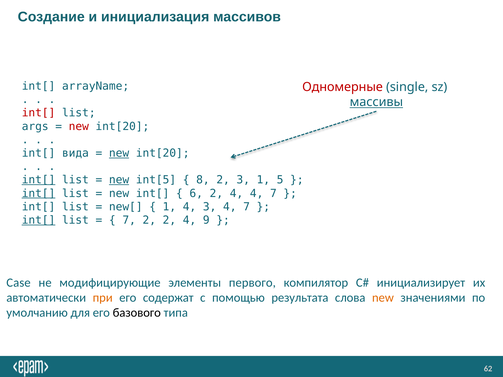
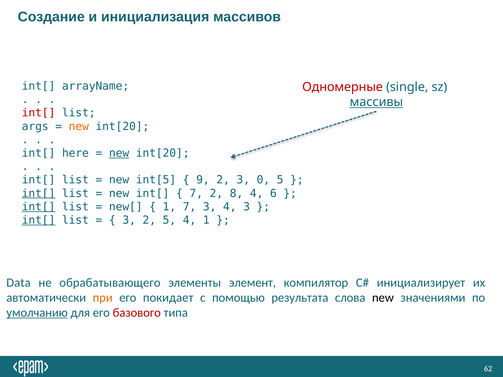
new colour: red -> orange (79, 126)
вида: вида -> here (75, 153)
int[ underline: present -> none (39, 180)
new underline: present -> none (119, 180)
8: 8 -> 9 (203, 180)
3 1: 1 -> 0 (263, 180)
6: 6 -> 7 (196, 193)
4: 4 -> 8 (236, 193)
7: 7 -> 6 (273, 193)
int[ underline: none -> present (39, 207)
1 4: 4 -> 7 (189, 207)
3 4 7: 7 -> 3 (247, 207)
7: 7 -> 3 (129, 220)
2 2: 2 -> 5 (169, 220)
4 9: 9 -> 1 (206, 220)
Case: Case -> Data (19, 283)
модифицирующие: модифицирующие -> обрабатывающего (110, 283)
первого: первого -> элемент (252, 283)
содержат: содержат -> покидает (168, 298)
new colour: orange -> black (383, 298)
умолчанию underline: none -> present (37, 313)
базового colour: black -> red (137, 313)
